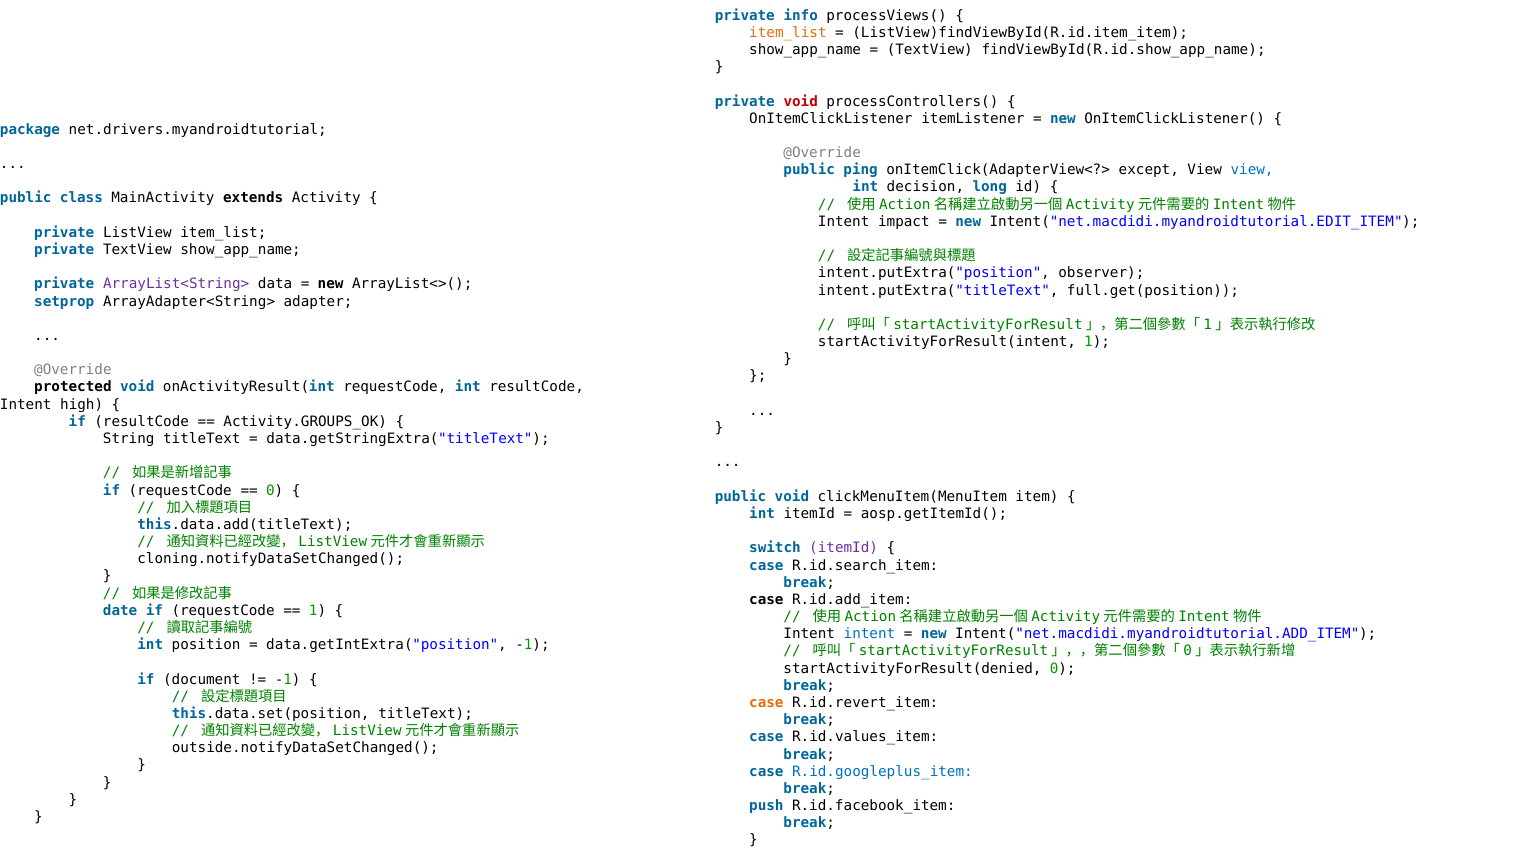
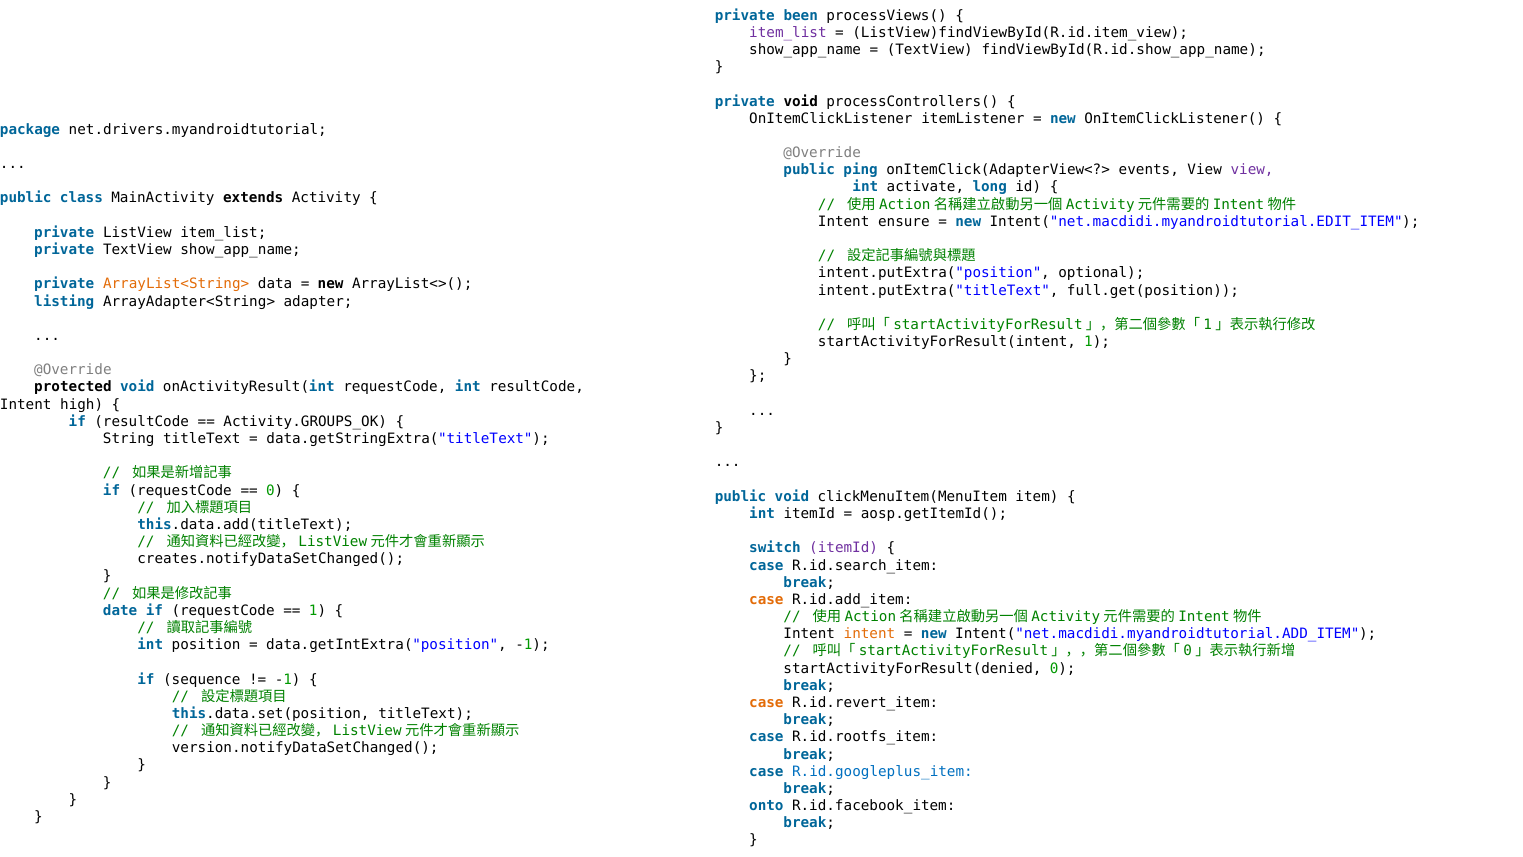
info: info -> been (801, 15)
item_list colour: orange -> purple (788, 33)
ListView)findViewById(R.id.item_item: ListView)findViewById(R.id.item_item -> ListView)findViewById(R.id.item_view (1020, 33)
void colour: red -> black (801, 101)
except: except -> events (1149, 170)
view colour: blue -> purple (1252, 170)
decision: decision -> activate (925, 187)
impact: impact -> ensure (904, 222)
observer: observer -> optional (1101, 273)
ArrayList<String> colour: purple -> orange (176, 284)
setprop: setprop -> listing (64, 301)
cloning.notifyDataSetChanged(: cloning.notifyDataSetChanged( -> creates.notifyDataSetChanged( (271, 559)
case colour: black -> orange (766, 599)
intent colour: blue -> orange (869, 634)
document: document -> sequence (202, 679)
R.id.values_item: R.id.values_item -> R.id.rootfs_item (865, 737)
outside.notifyDataSetChanged(: outside.notifyDataSetChanged( -> version.notifyDataSetChanged( (305, 748)
push: push -> onto (766, 806)
